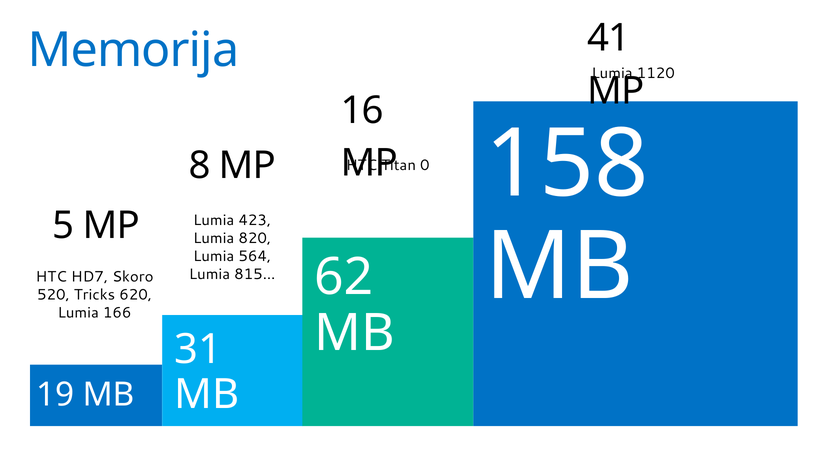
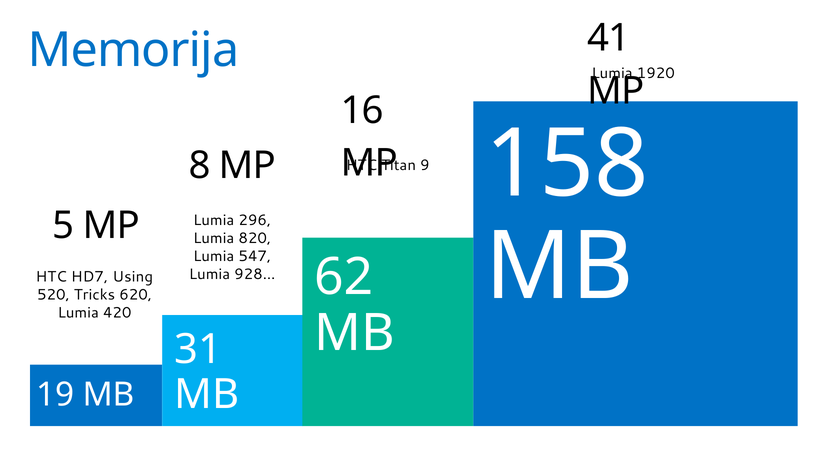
1120: 1120 -> 1920 (656, 73)
0: 0 -> 9 (425, 165)
423: 423 -> 296 (255, 220)
564: 564 -> 547 (255, 256)
815…: 815… -> 928… (255, 274)
Skoro: Skoro -> Using (133, 276)
166: 166 -> 420 (117, 312)
